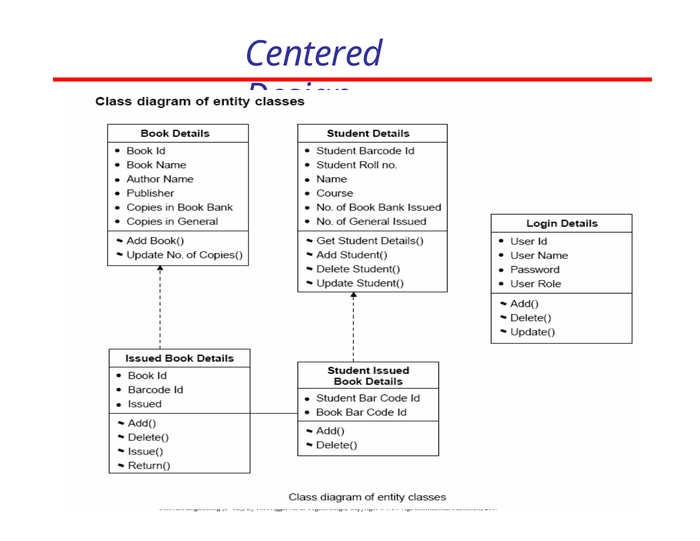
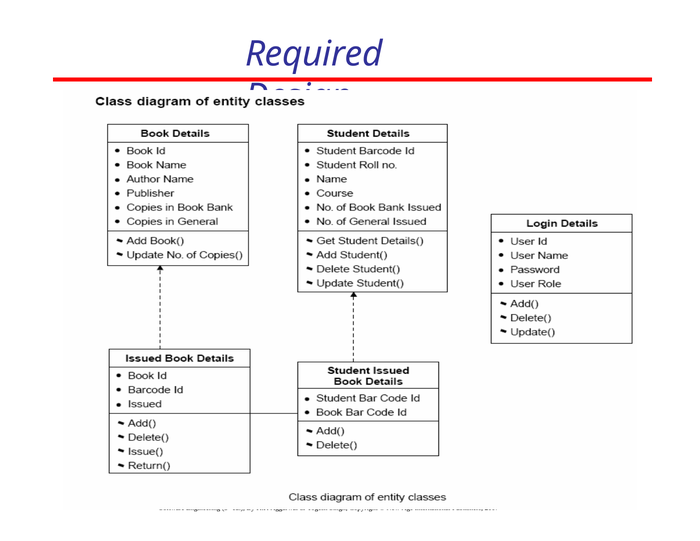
Centered: Centered -> Required (314, 54)
